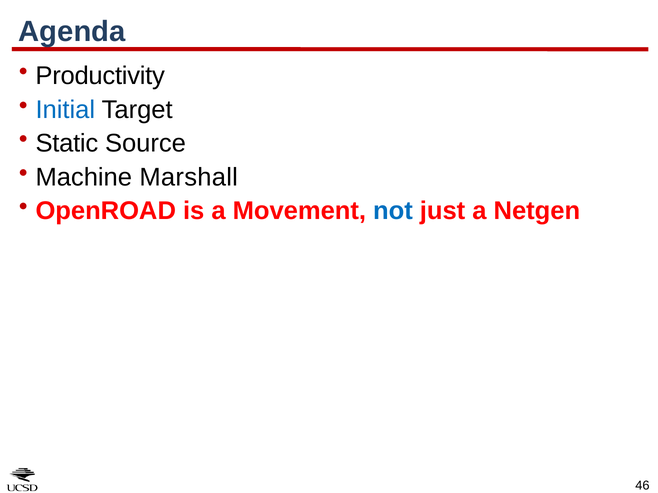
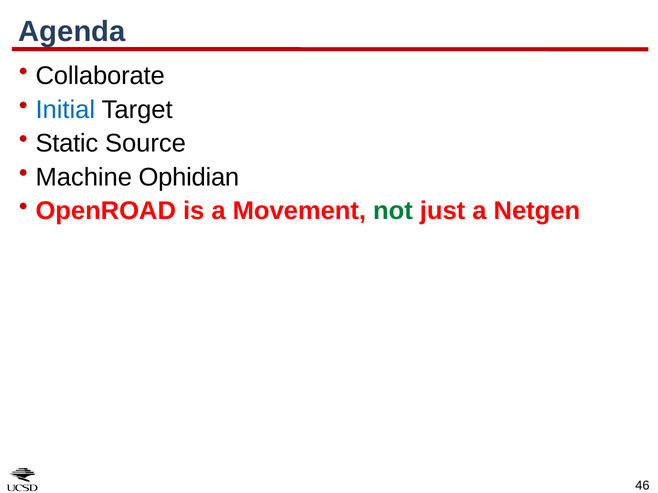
Productivity: Productivity -> Collaborate (100, 76)
Marshall: Marshall -> Ophidian (189, 177)
not colour: blue -> green (393, 211)
